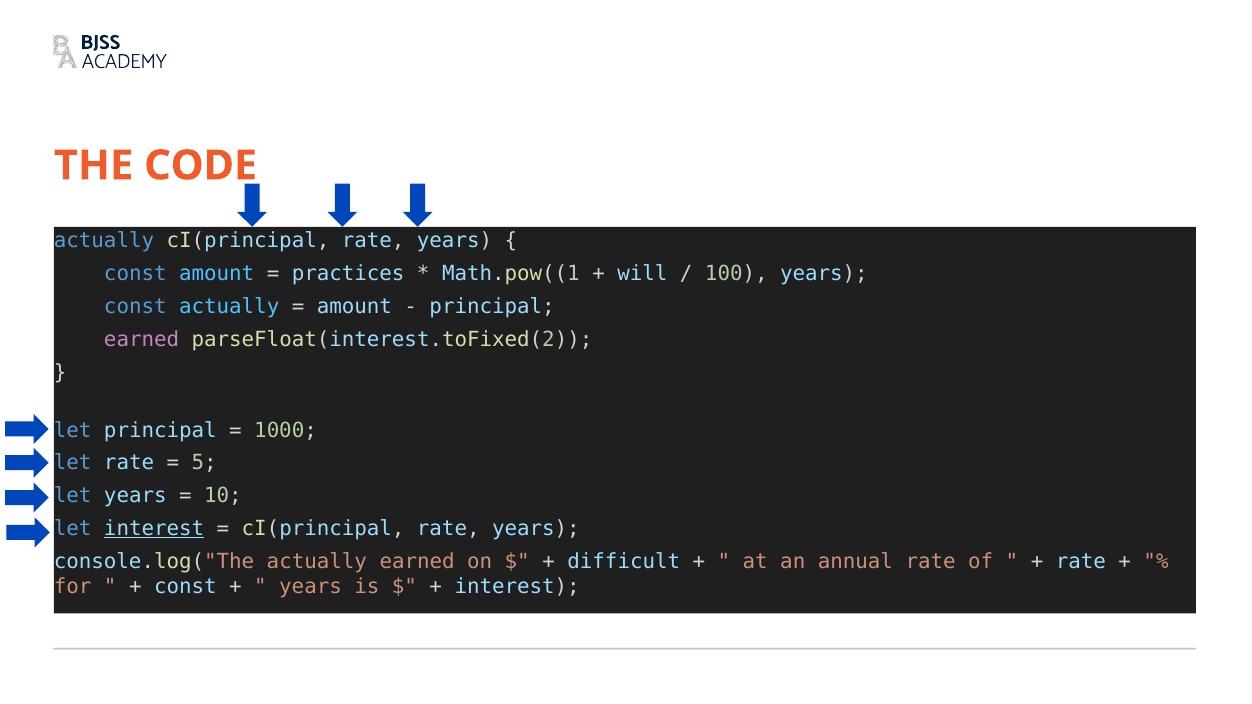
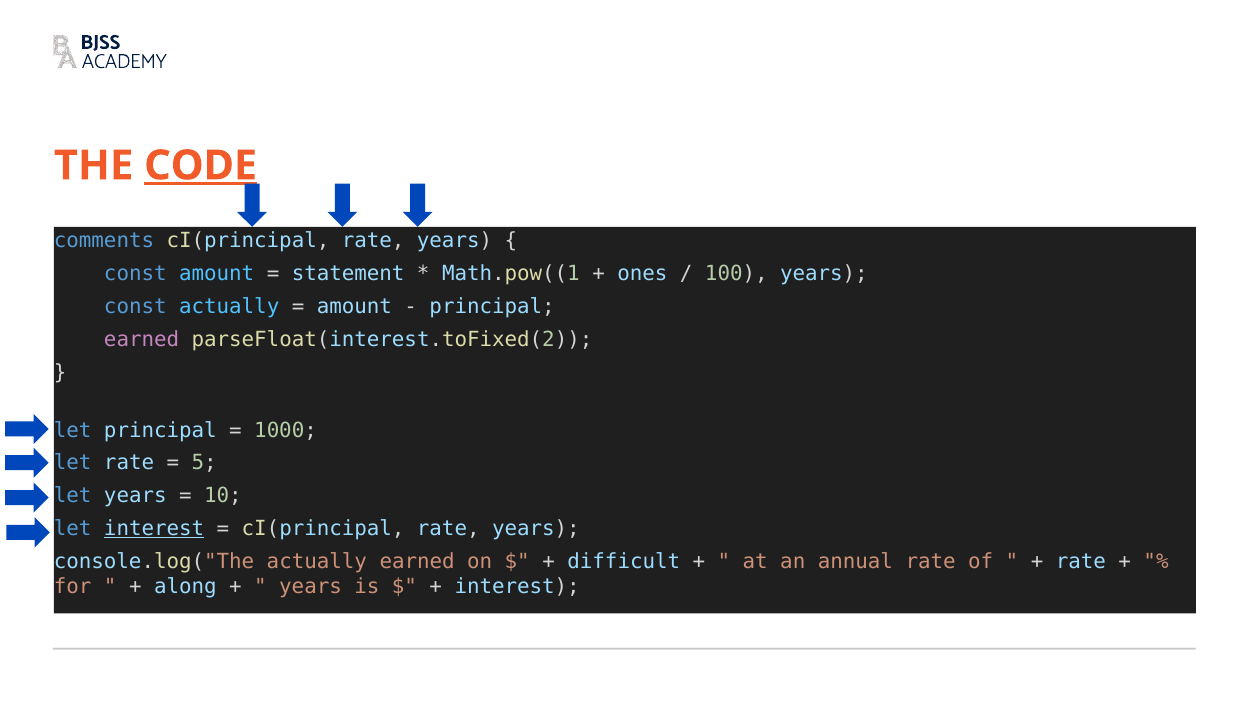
CODE underline: none -> present (201, 166)
actually: actually -> comments (104, 241)
practices: practices -> statement (348, 274)
will: will -> ones (642, 274)
const: const -> along (185, 587)
